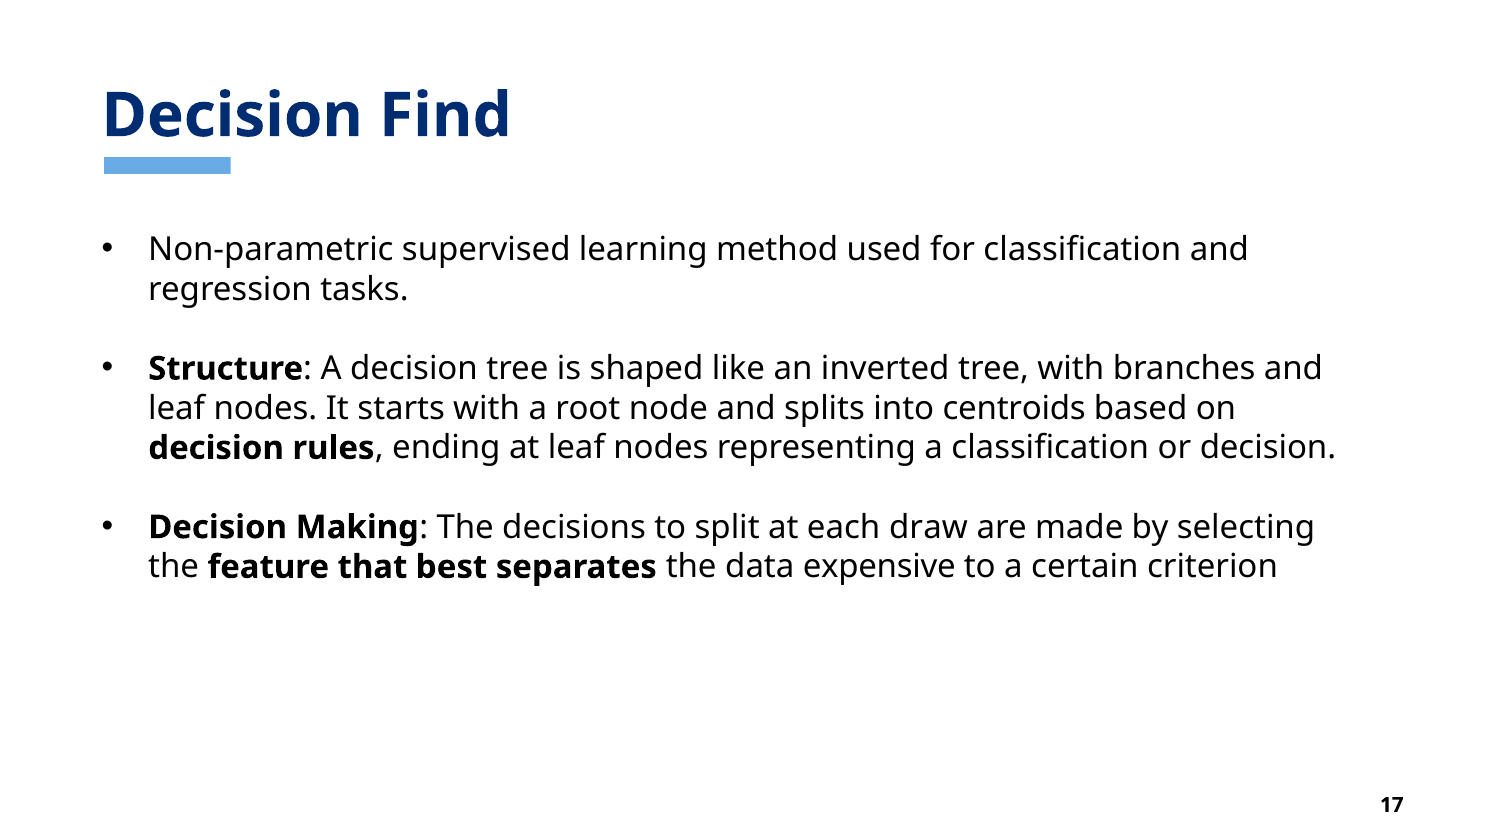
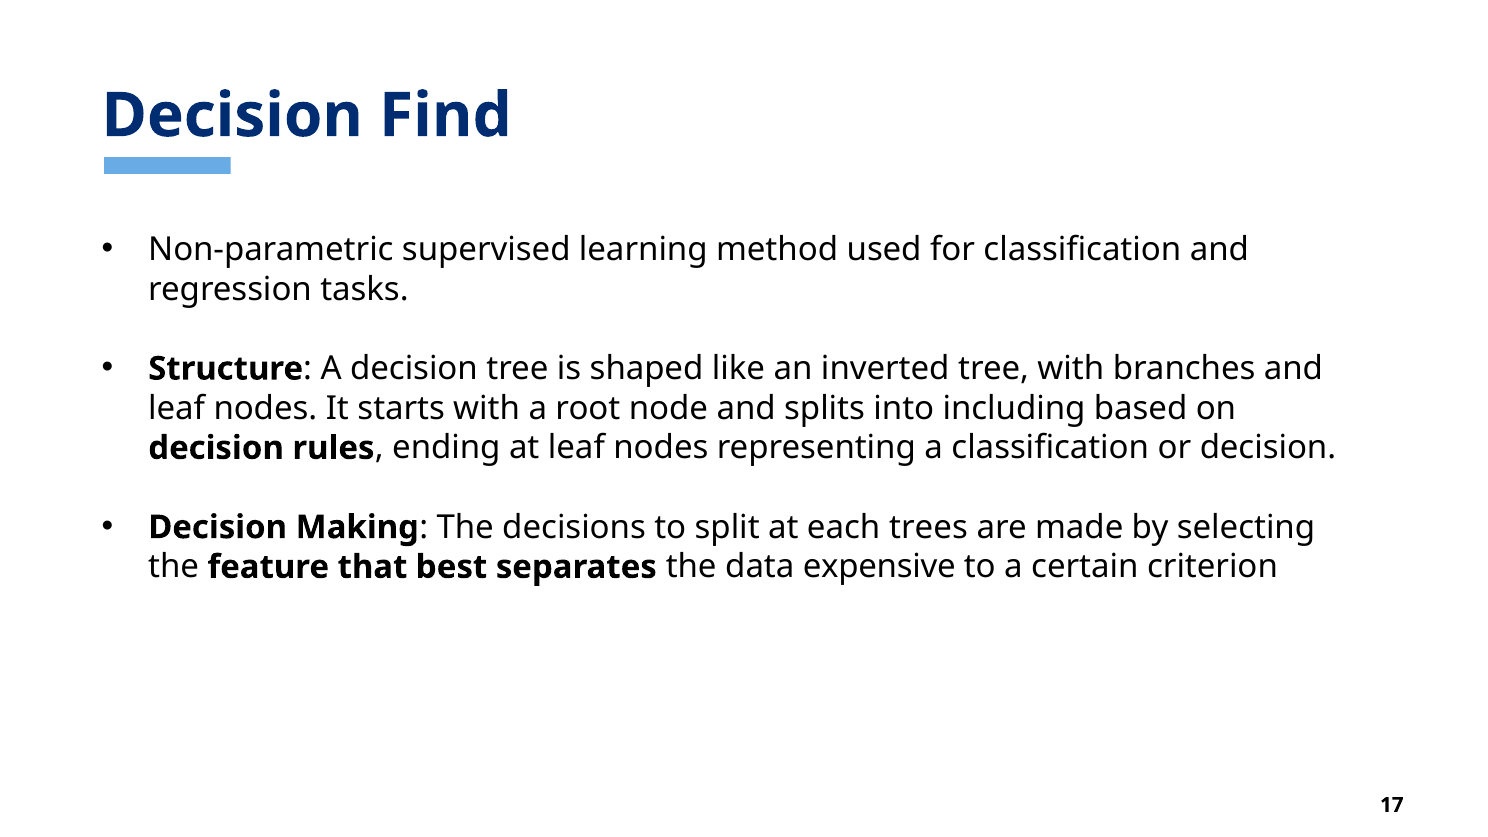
centroids: centroids -> including (1014, 408)
draw: draw -> trees (929, 527)
